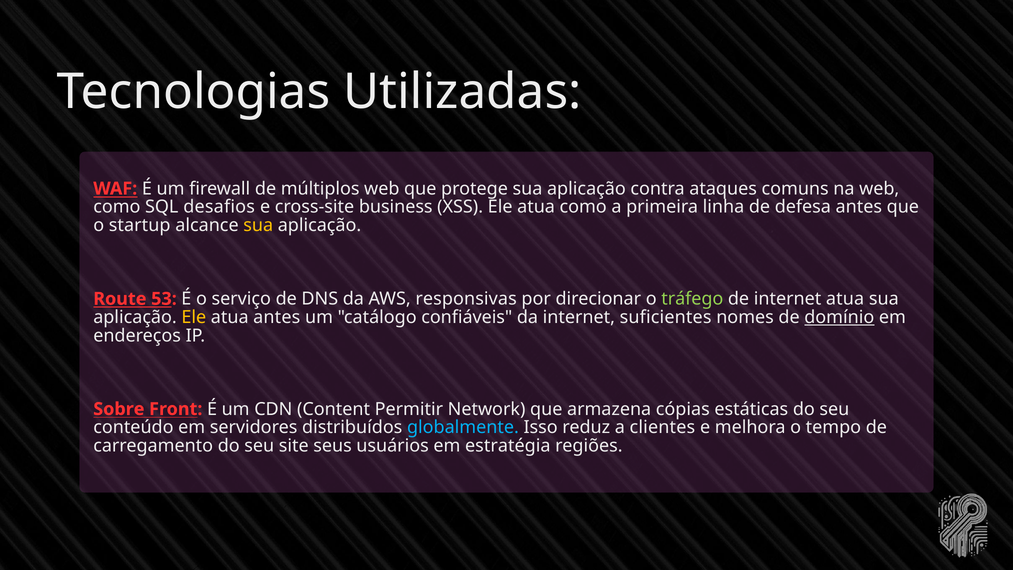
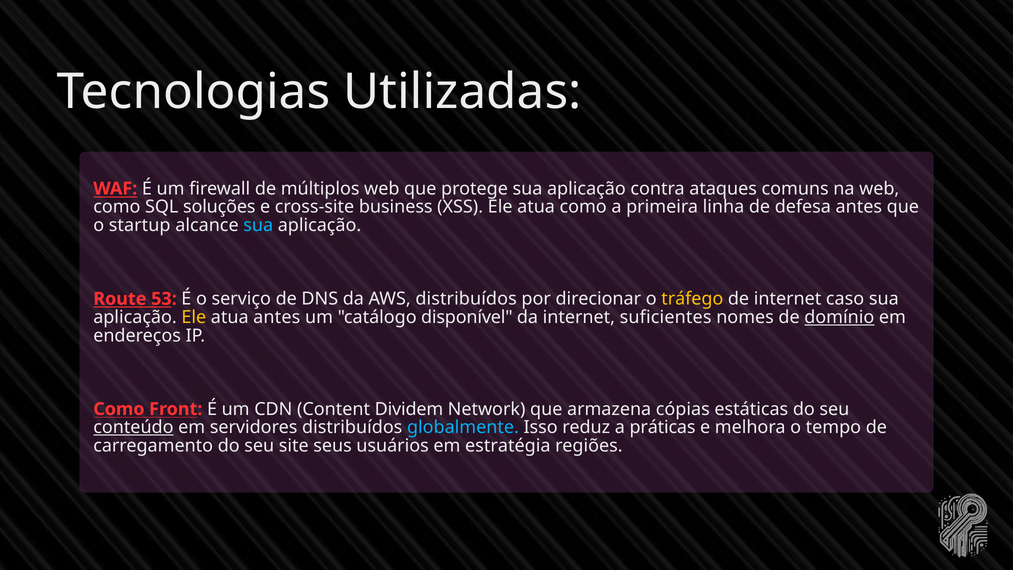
desafios: desafios -> soluções (219, 207)
sua colour: yellow -> light blue (258, 225)
AWS responsivas: responsivas -> distribuídos (466, 299)
tráfego colour: light green -> yellow (692, 299)
internet atua: atua -> caso (845, 299)
confiáveis: confiáveis -> disponível (467, 317)
Sobre: Sobre -> Como (119, 409)
Permitir: Permitir -> Dividem (409, 409)
conteúdo underline: none -> present (133, 427)
clientes: clientes -> práticas (663, 427)
